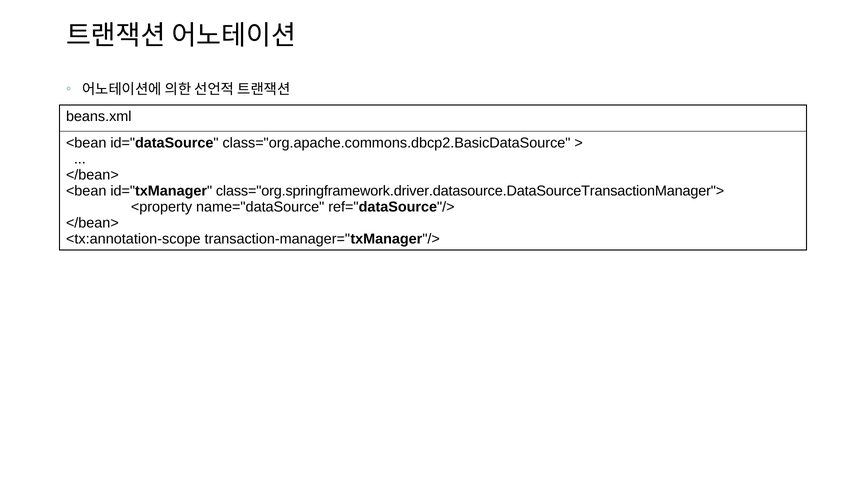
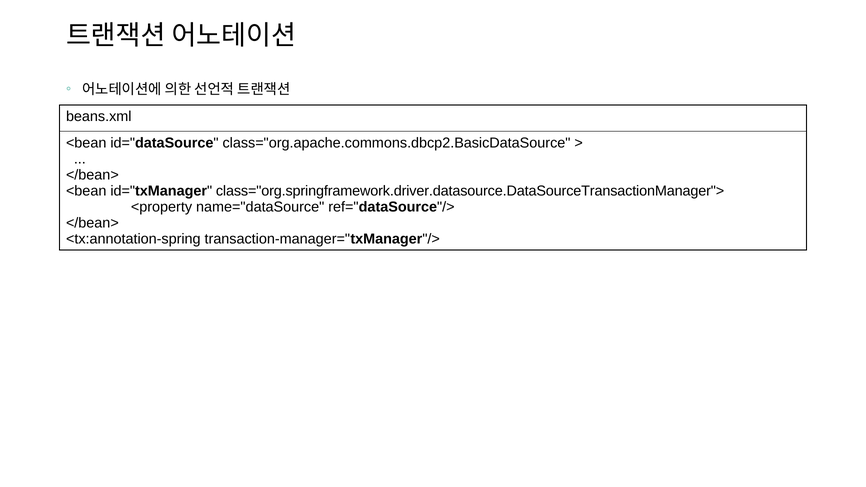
<tx:annotation-scope: <tx:annotation-scope -> <tx:annotation-spring (133, 239)
